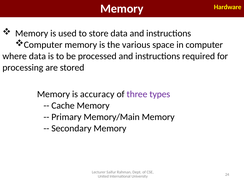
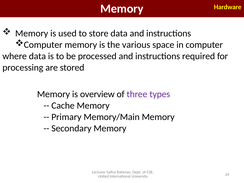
accuracy: accuracy -> overview (97, 94)
